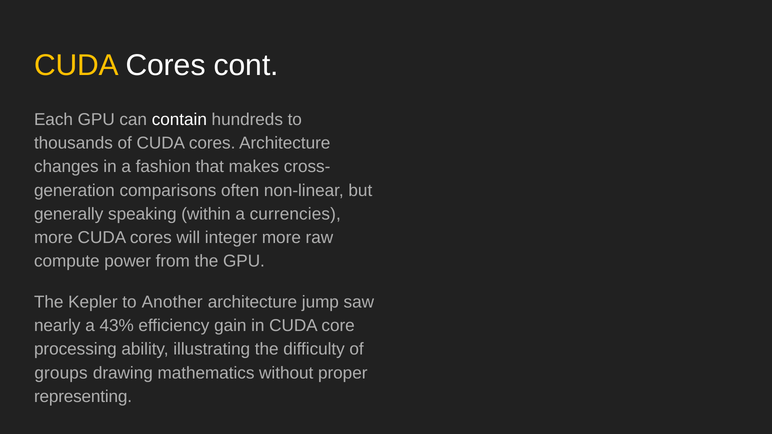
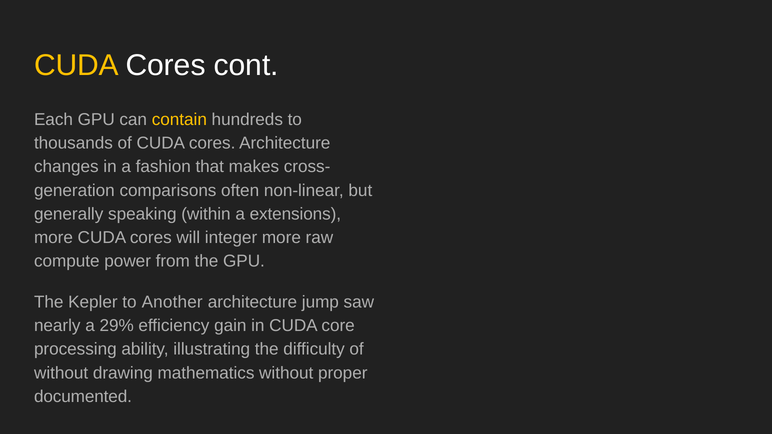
contain colour: white -> yellow (179, 120)
currencies: currencies -> extensions (295, 214)
43%: 43% -> 29% (117, 326)
groups: groups -> without (61, 373)
representing: representing -> documented (83, 397)
